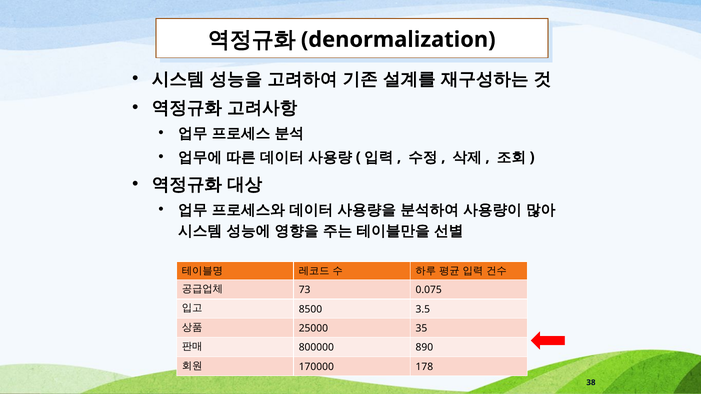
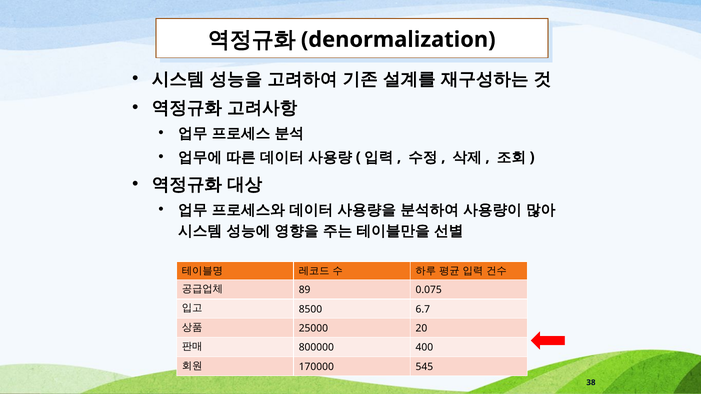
73: 73 -> 89 (305, 290)
3.5: 3.5 -> 6.7 (423, 309)
35: 35 -> 20 (421, 329)
890: 890 -> 400 (424, 348)
178: 178 -> 545 (424, 367)
